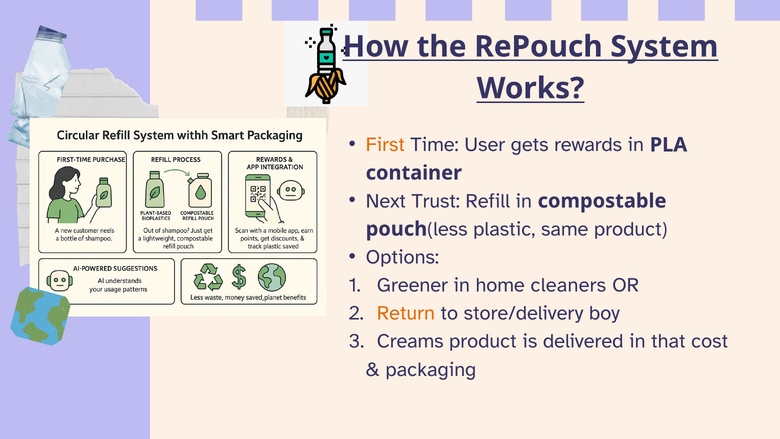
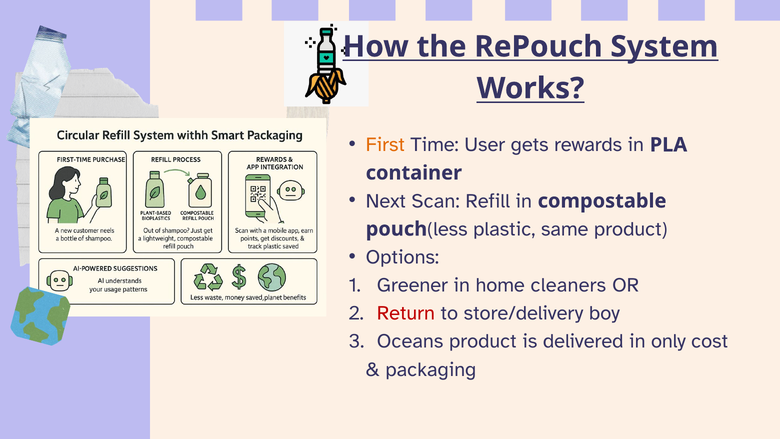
Trust: Trust -> Scan (436, 201)
Return colour: orange -> red (406, 313)
Creams: Creams -> Oceans (410, 341)
that: that -> only (668, 341)
